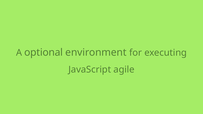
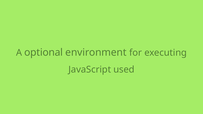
agile: agile -> used (124, 70)
